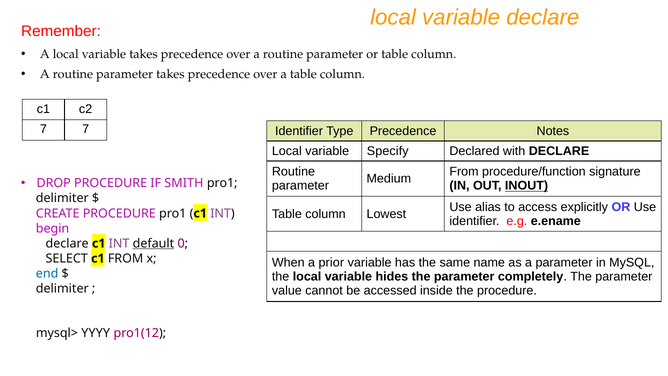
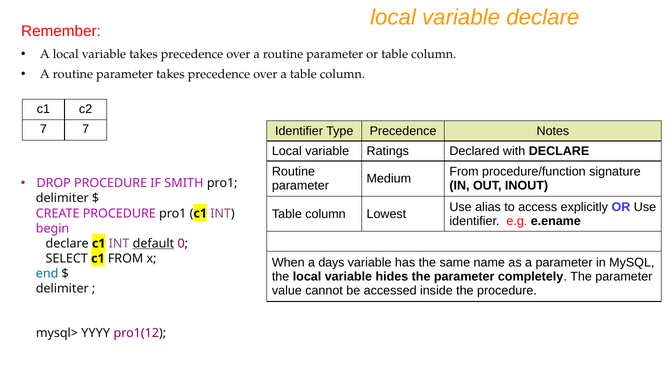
Specify: Specify -> Ratings (388, 151)
INOUT underline: present -> none (527, 186)
prior: prior -> days (331, 262)
